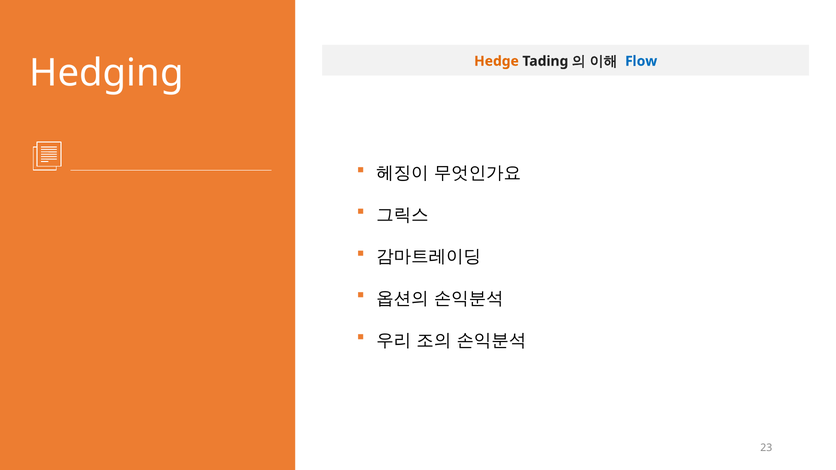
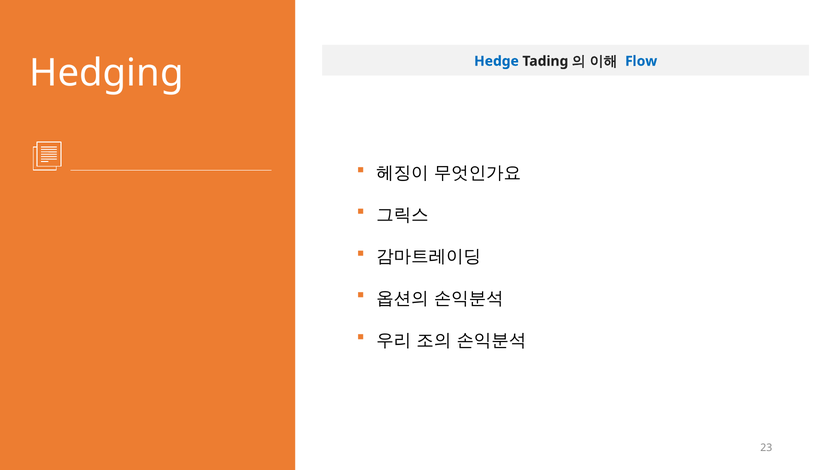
Hedge colour: orange -> blue (496, 61)
